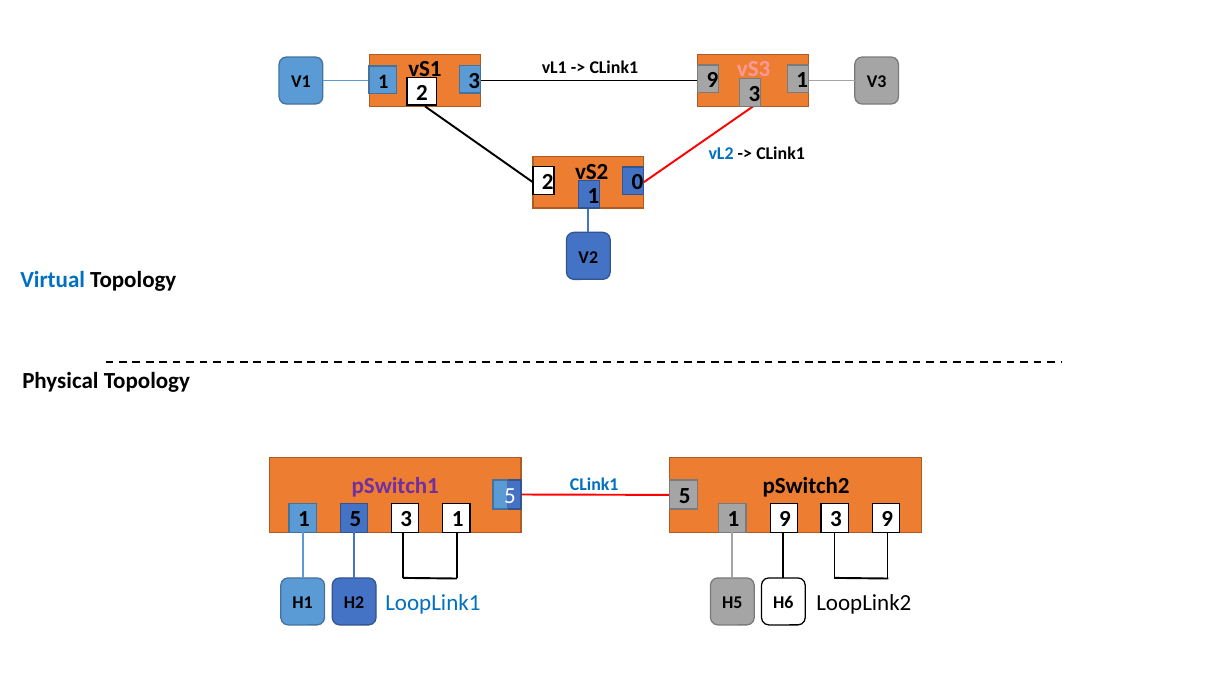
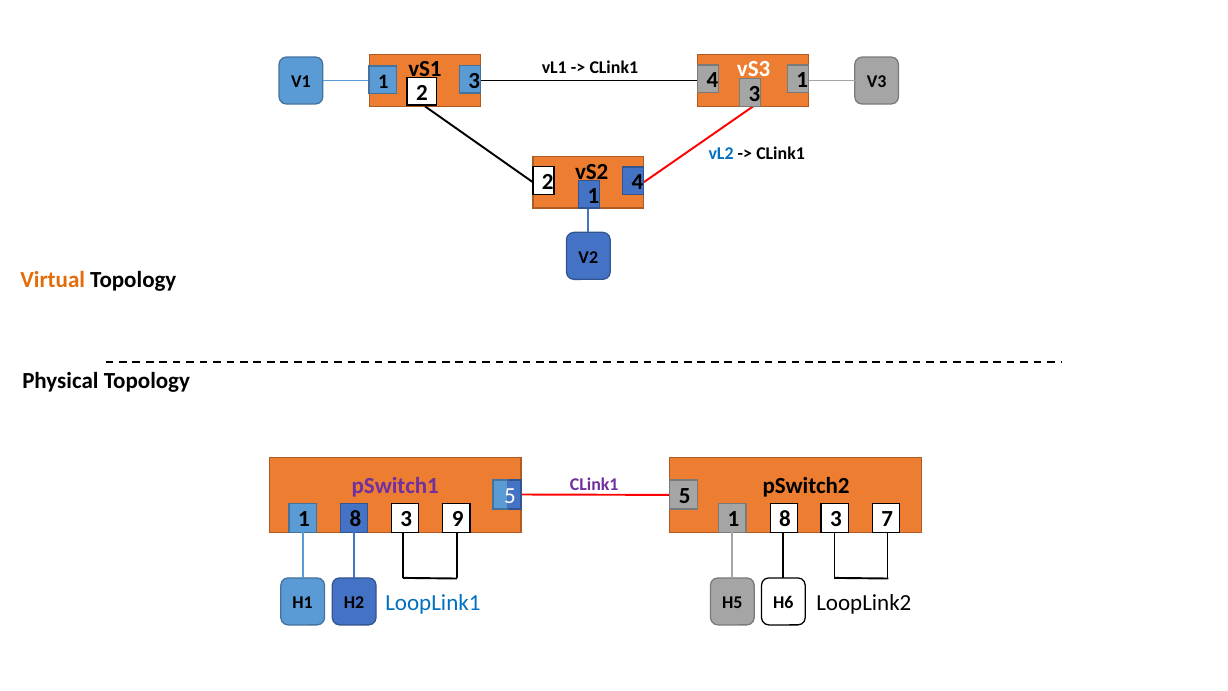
vS3 colour: pink -> white (754, 69)
9: 9 -> 4 (713, 80)
2 0: 0 -> 4 (638, 182)
Virtual colour: blue -> orange (53, 280)
CLink1 colour: blue -> purple (594, 484)
5: 5 -> 8 (355, 519)
1: 1 -> 9 (458, 519)
9: 9 -> 8 (785, 519)
9: 9 -> 7 (887, 519)
